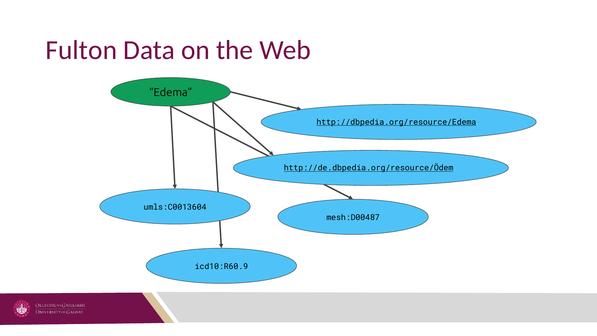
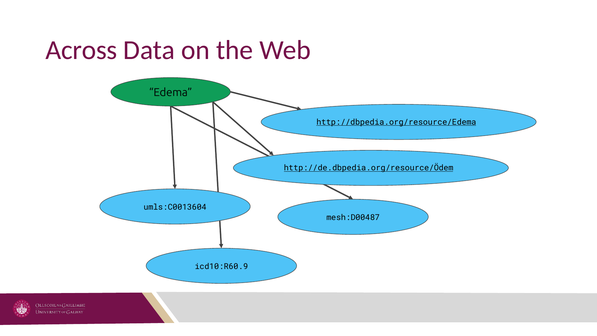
Fulton: Fulton -> Across (81, 50)
